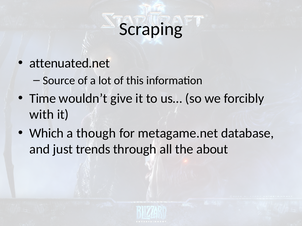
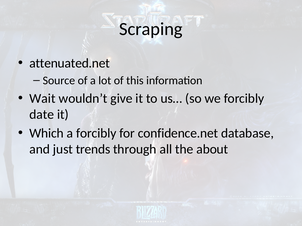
Time: Time -> Wait (43, 99)
with: with -> date (42, 115)
a though: though -> forcibly (96, 134)
metagame.net: metagame.net -> confidence.net (178, 134)
